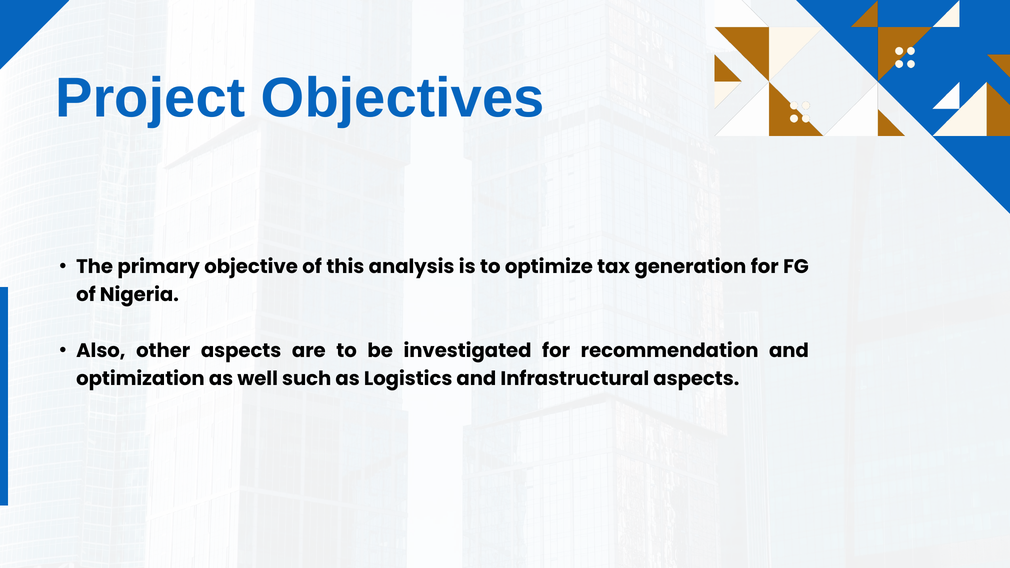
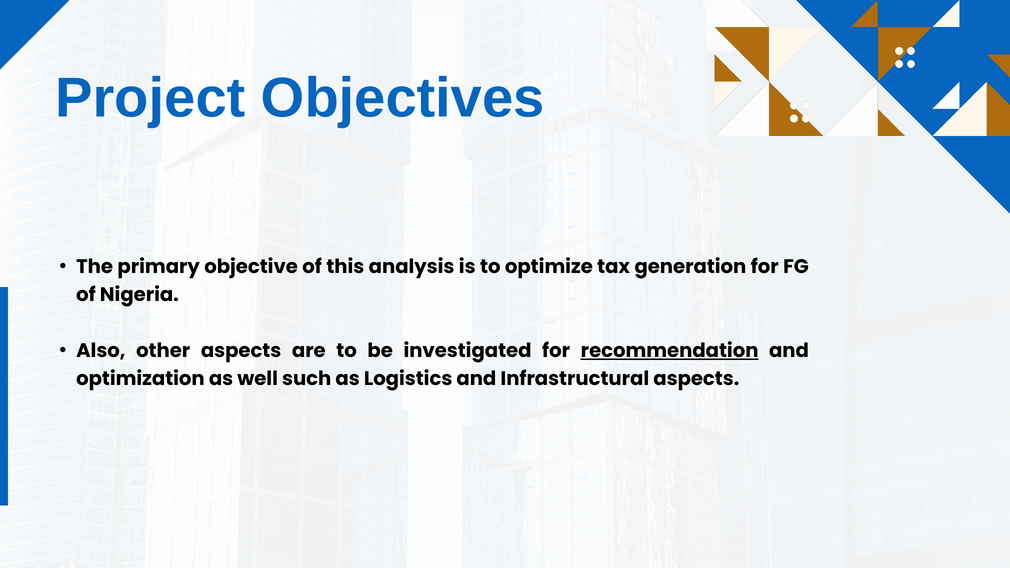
recommendation underline: none -> present (670, 351)
